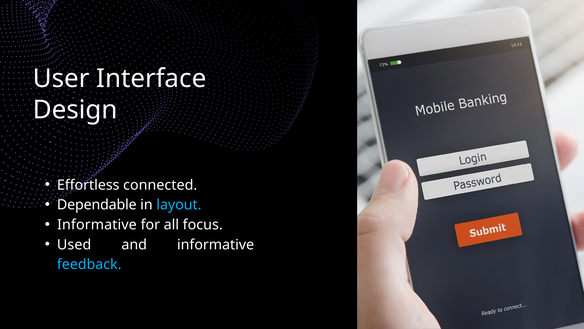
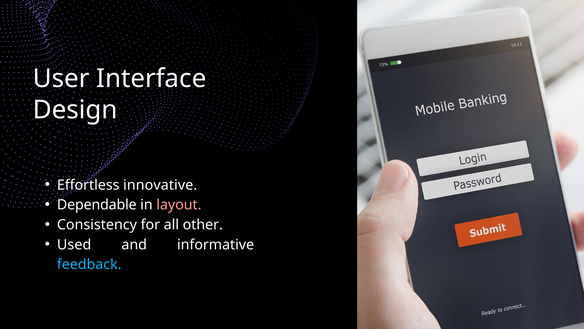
connected: connected -> innovative (160, 185)
layout colour: light blue -> pink (179, 205)
Informative: Informative -> Consistency (97, 224)
focus: focus -> other (203, 224)
